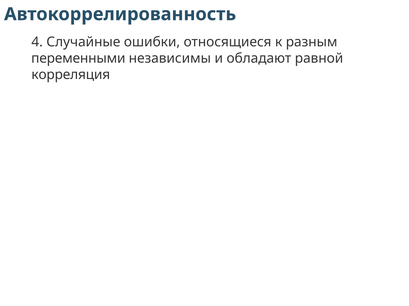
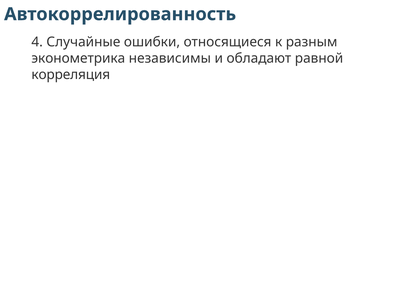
переменными: переменными -> эконометрика (78, 58)
